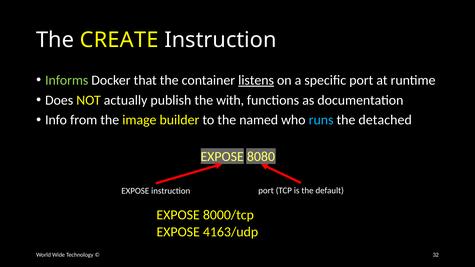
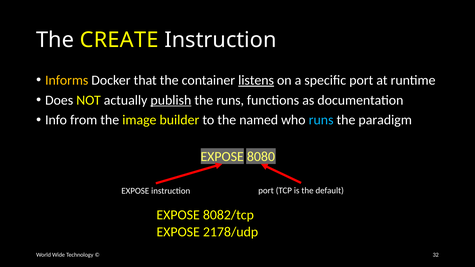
Informs colour: light green -> yellow (67, 80)
publish underline: none -> present (171, 100)
the with: with -> runs (230, 100)
detached: detached -> paradigm (385, 120)
8000/tcp: 8000/tcp -> 8082/tcp (228, 215)
4163/udp: 4163/udp -> 2178/udp (231, 232)
